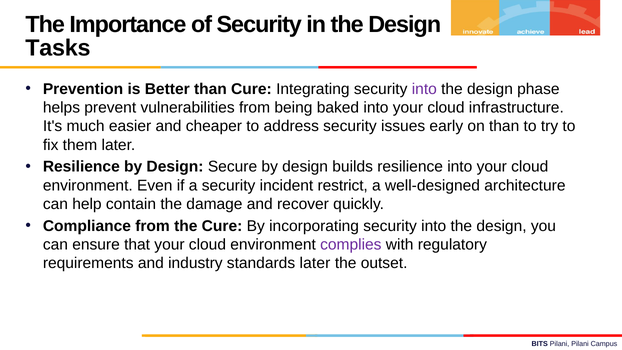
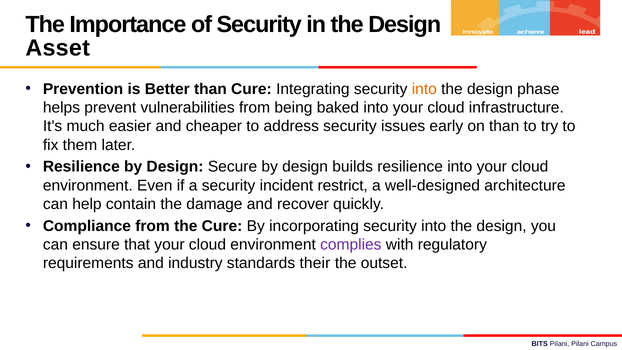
Tasks: Tasks -> Asset (58, 48)
into colour: purple -> orange (424, 89)
standards later: later -> their (315, 263)
